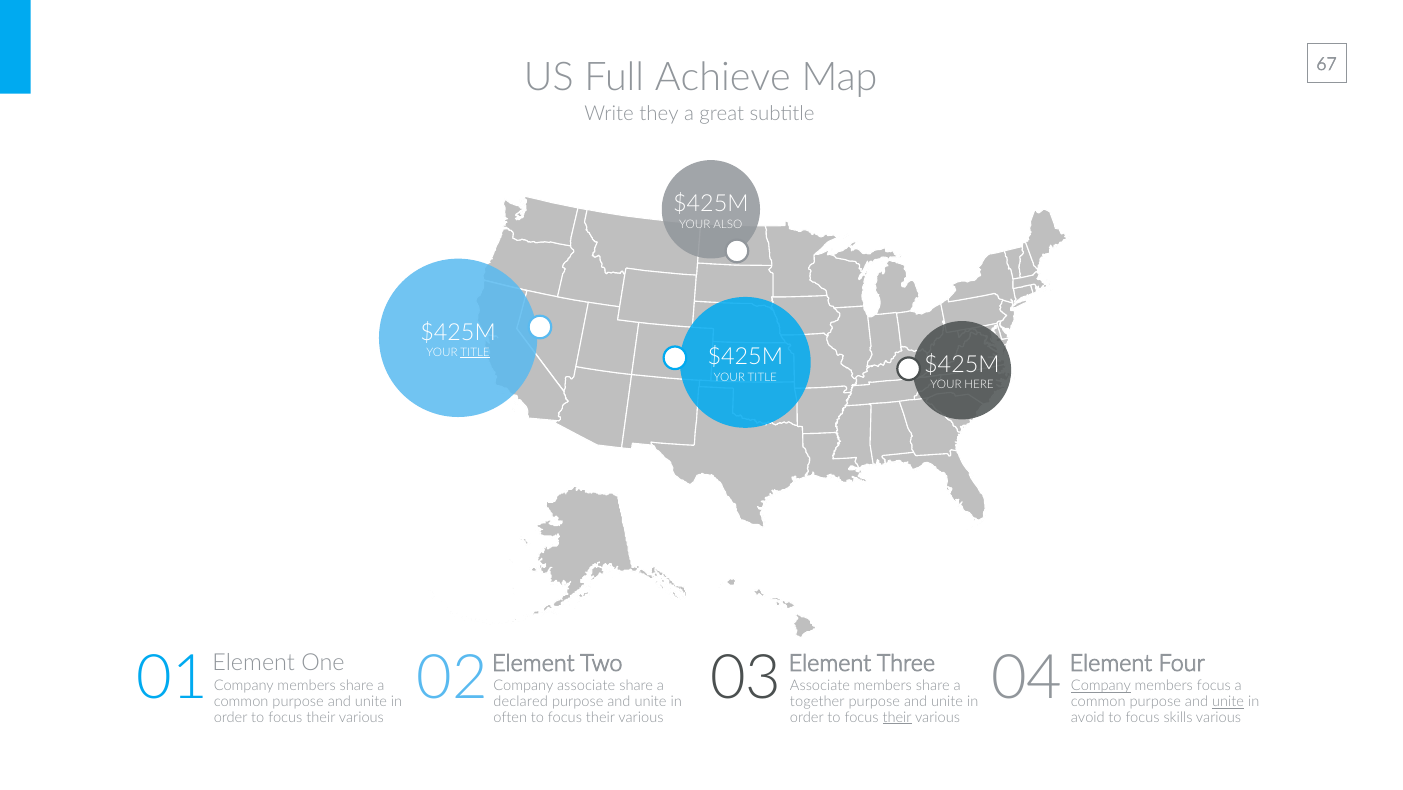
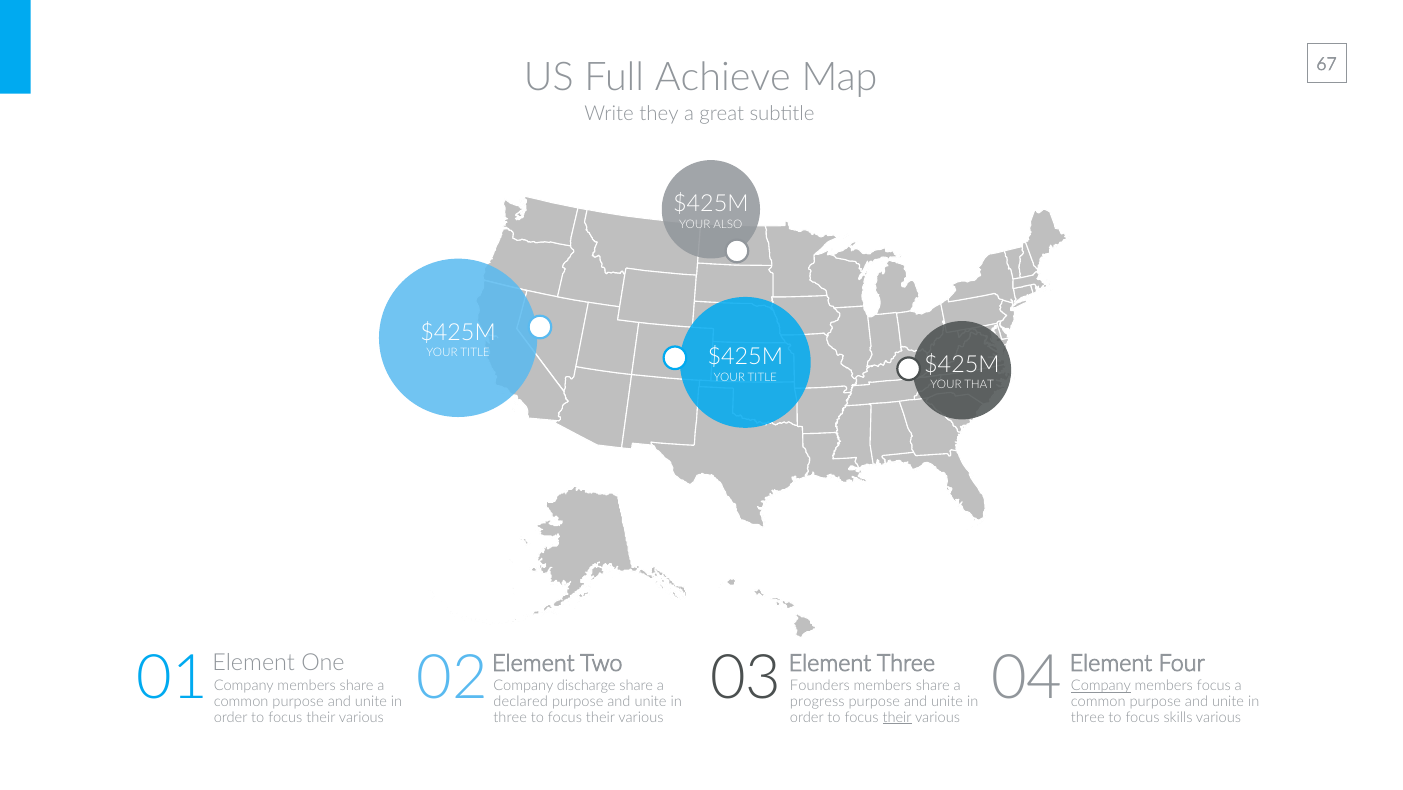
TITLE underline: present -> none (475, 352)
HERE: HERE -> THAT (979, 385)
Company associate: associate -> discharge (586, 685)
02 Associate: Associate -> Founders (820, 685)
together: together -> progress (817, 701)
unite underline: present -> none (1228, 701)
often: often -> three (510, 717)
avoid: avoid -> three (1088, 717)
